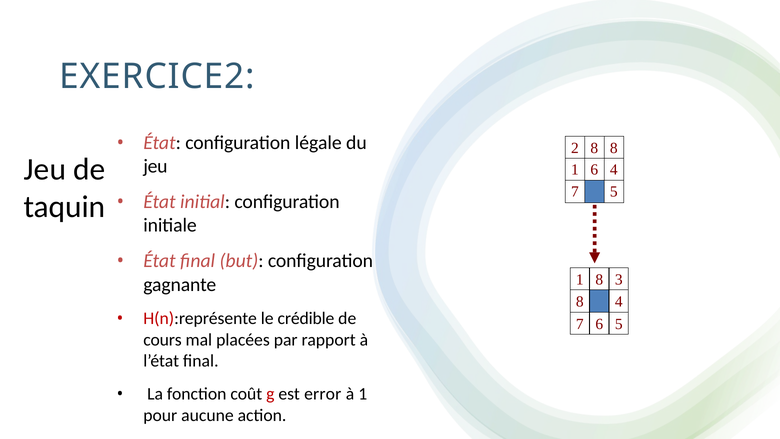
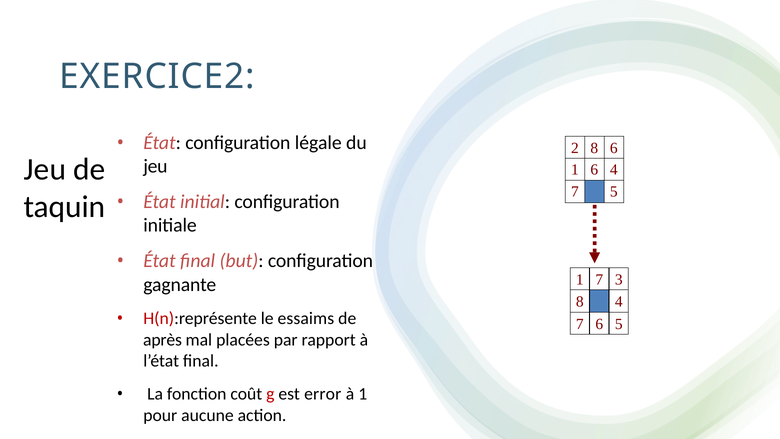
8 8: 8 -> 6 (614, 148)
1 8: 8 -> 7 (599, 280)
crédible: crédible -> essaims (306, 318)
cours: cours -> après (163, 340)
